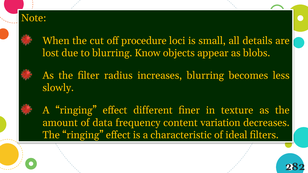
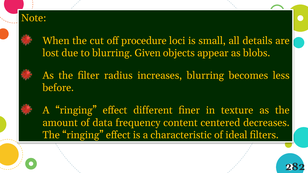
Know: Know -> Given (148, 53)
slowly: slowly -> before (58, 88)
variation: variation -> centered (220, 123)
